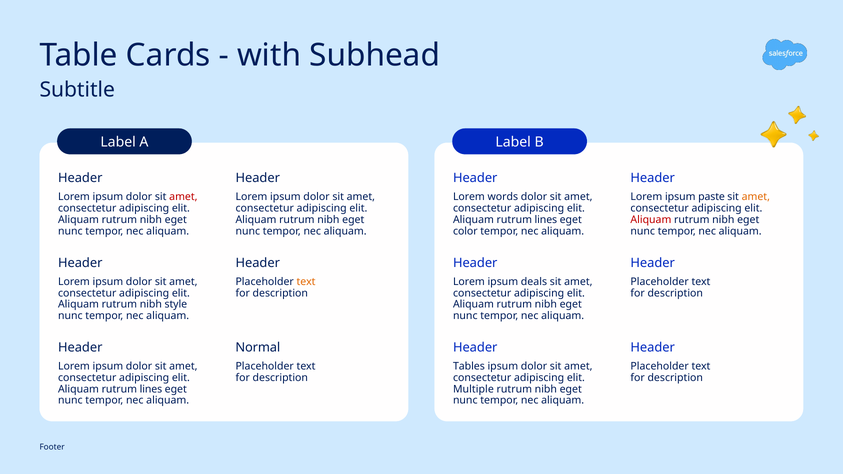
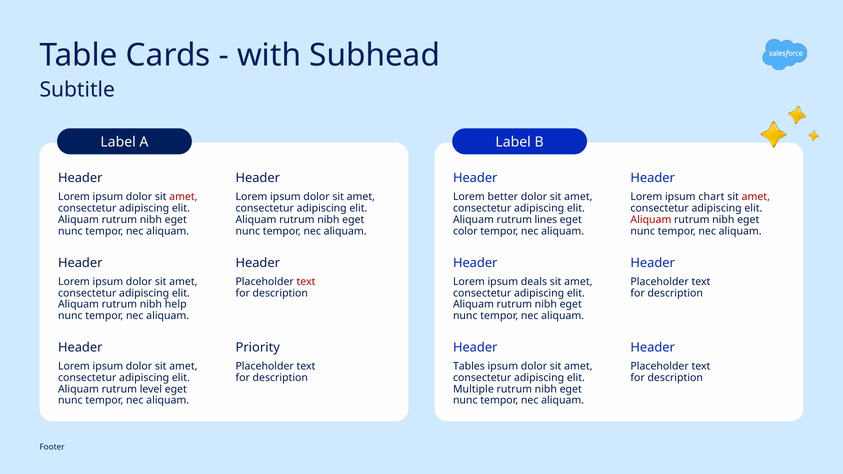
words: words -> better (503, 197)
paste: paste -> chart (711, 197)
amet colour: orange -> red (756, 197)
text colour: orange -> red (306, 282)
style: style -> help (176, 305)
Normal: Normal -> Priority (258, 348)
lines: lines -> level (151, 389)
